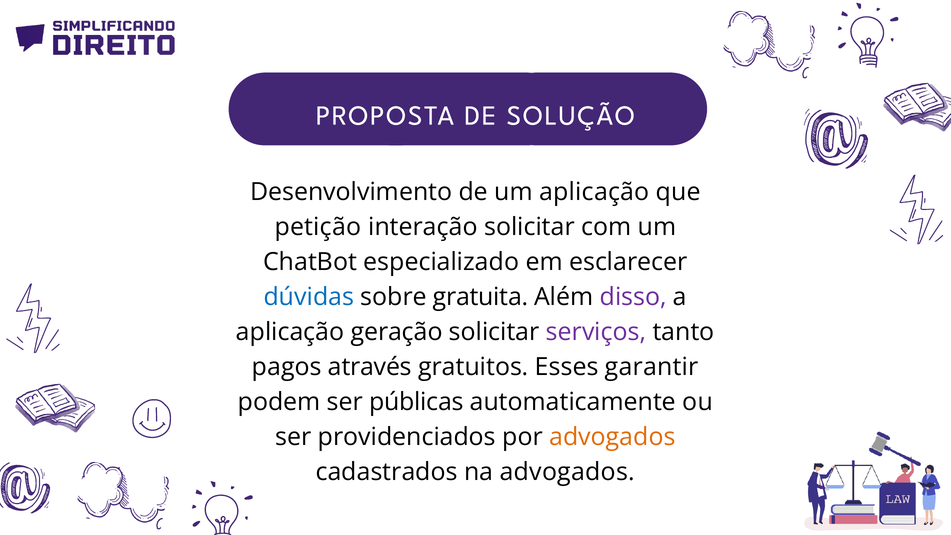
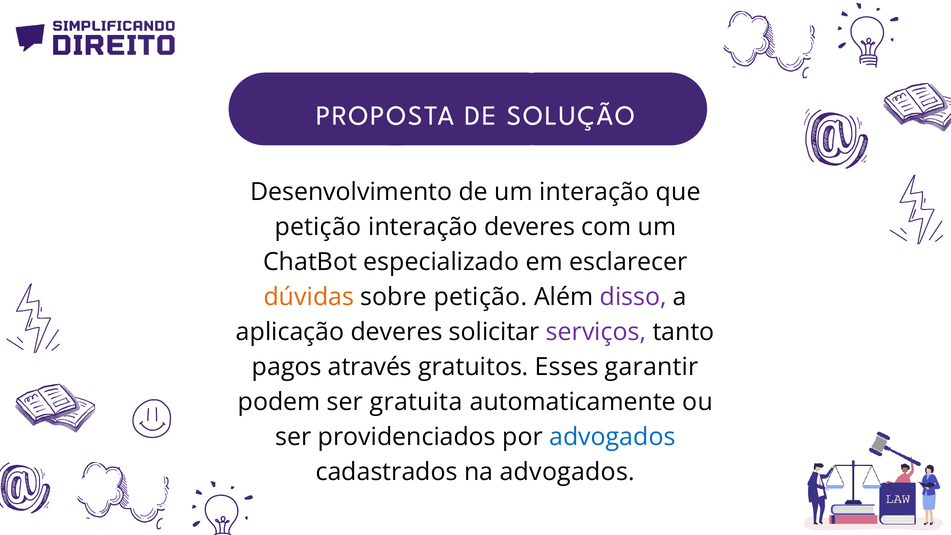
um aplicação: aplicação -> interação (594, 192)
interação solicitar: solicitar -> deveres (530, 227)
dúvidas colour: blue -> orange (309, 297)
sobre gratuita: gratuita -> petição (480, 297)
aplicação geração: geração -> deveres (397, 332)
públicas: públicas -> gratuita (416, 402)
advogados colour: orange -> blue (612, 437)
